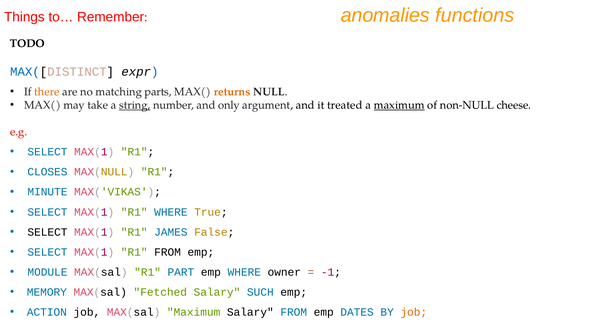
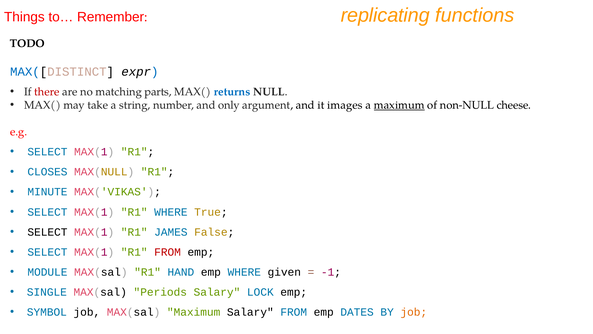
anomalies: anomalies -> replicating (385, 15)
there colour: orange -> red (47, 92)
returns colour: orange -> blue (232, 92)
string underline: present -> none (135, 105)
treated: treated -> images (345, 105)
FROM colour: black -> red (168, 252)
PART: PART -> HAND (181, 272)
owner: owner -> given (284, 272)
MEMORY: MEMORY -> SINGLE (47, 292)
Fetched: Fetched -> Periods (160, 292)
SUCH: SUCH -> LOCK (260, 292)
ACTION: ACTION -> SYMBOL (47, 312)
